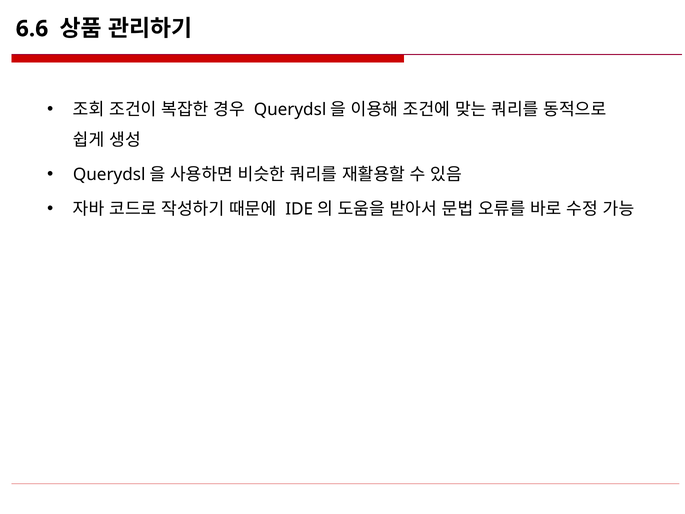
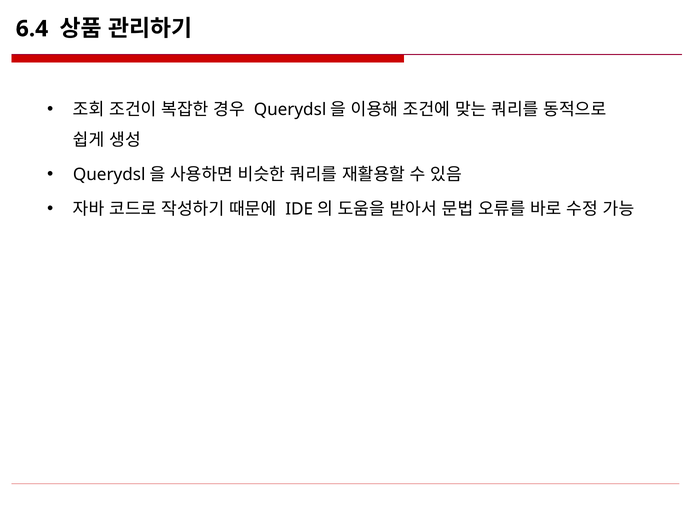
6.6: 6.6 -> 6.4 (32, 29)
